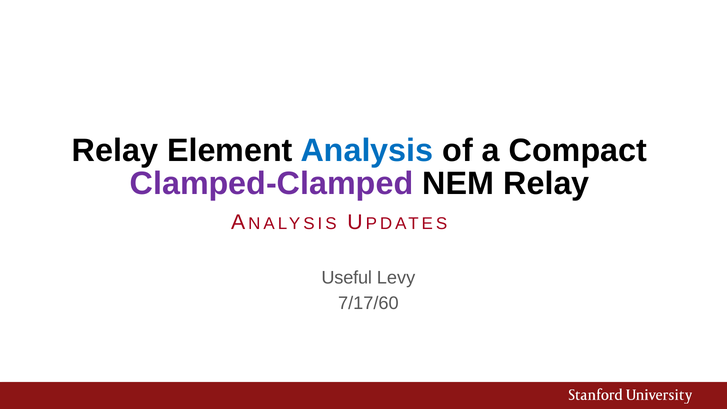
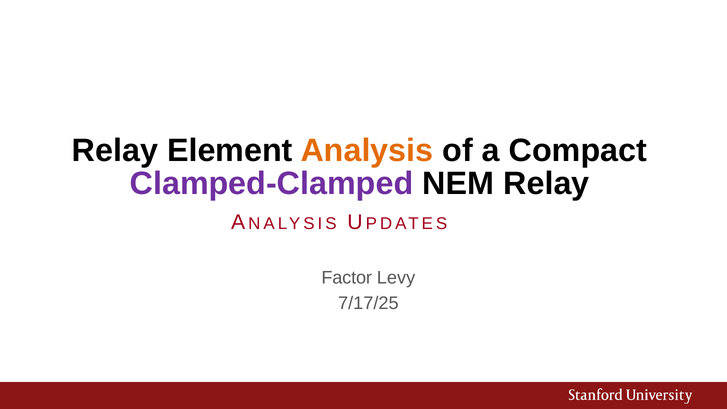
Analysis colour: blue -> orange (367, 151)
Useful: Useful -> Factor (347, 278)
7/17/60: 7/17/60 -> 7/17/25 (368, 303)
